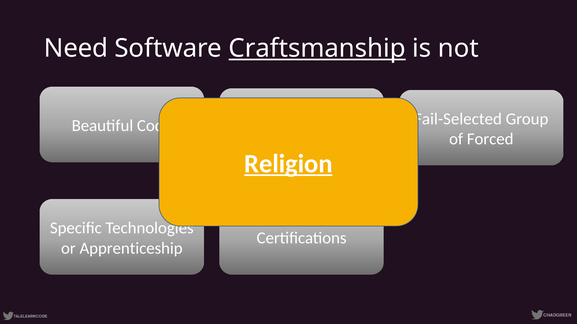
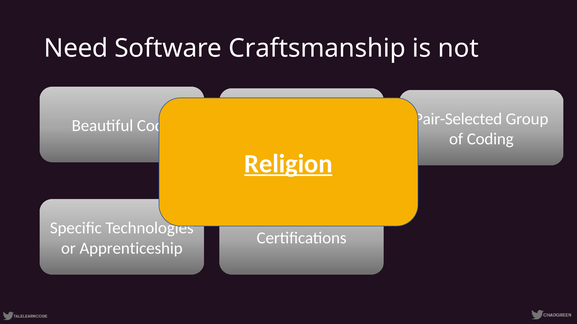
Craftsmanship underline: present -> none (317, 48)
Fail-Selected: Fail-Selected -> Pair-Selected (458, 119)
Forced: Forced -> Coding (490, 139)
